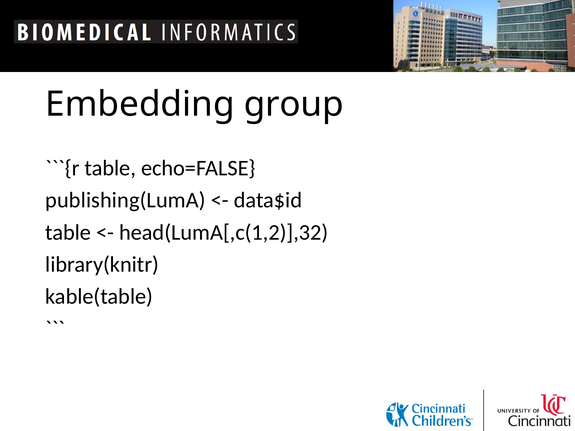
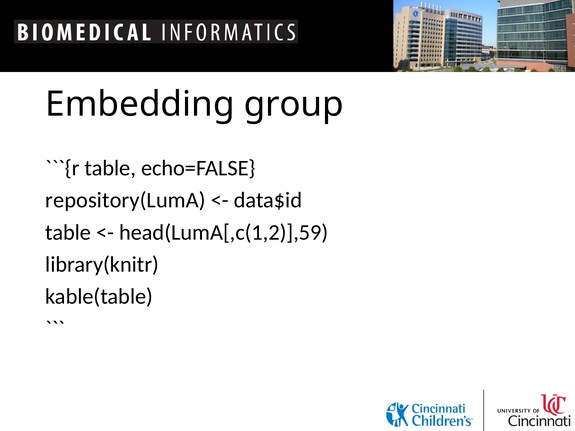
publishing(LumA: publishing(LumA -> repository(LumA (125, 200)
head(LumA[,c(1,2)],32: head(LumA[,c(1,2)],32 -> head(LumA[,c(1,2)],59 (224, 232)
